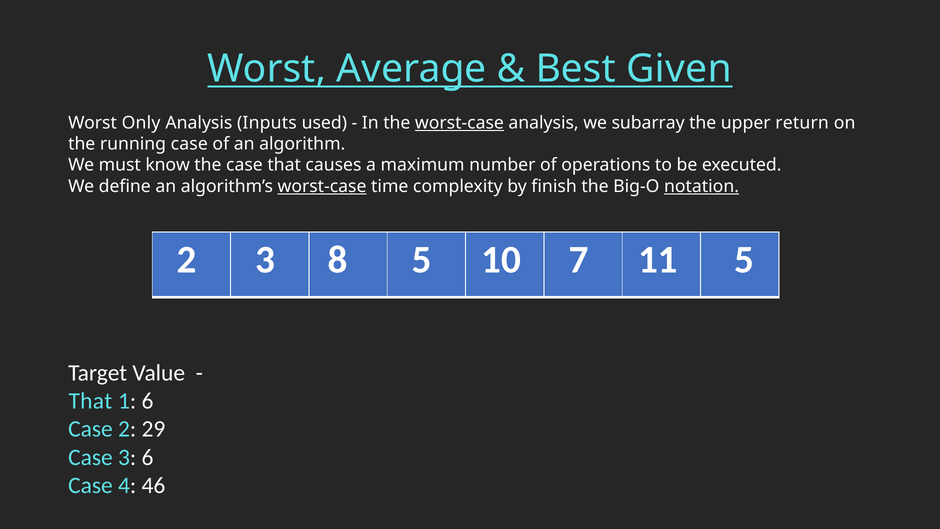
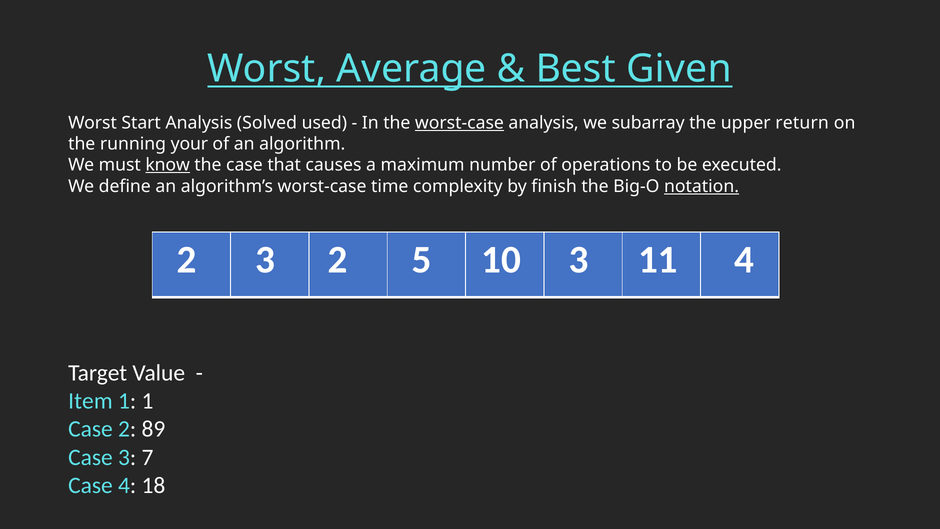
Only: Only -> Start (141, 123)
Inputs: Inputs -> Solved (267, 123)
running case: case -> your (189, 144)
know underline: none -> present (168, 165)
worst-case underline: present -> none (322, 186)
3 8: 8 -> 2 (338, 260)
10 7: 7 -> 3 (578, 260)
11 5: 5 -> 4 (744, 260)
That: That -> Item (90, 401)
1 6: 6 -> 1 (147, 401)
29: 29 -> 89 (153, 429)
3 6: 6 -> 7 (147, 457)
46: 46 -> 18 (153, 485)
